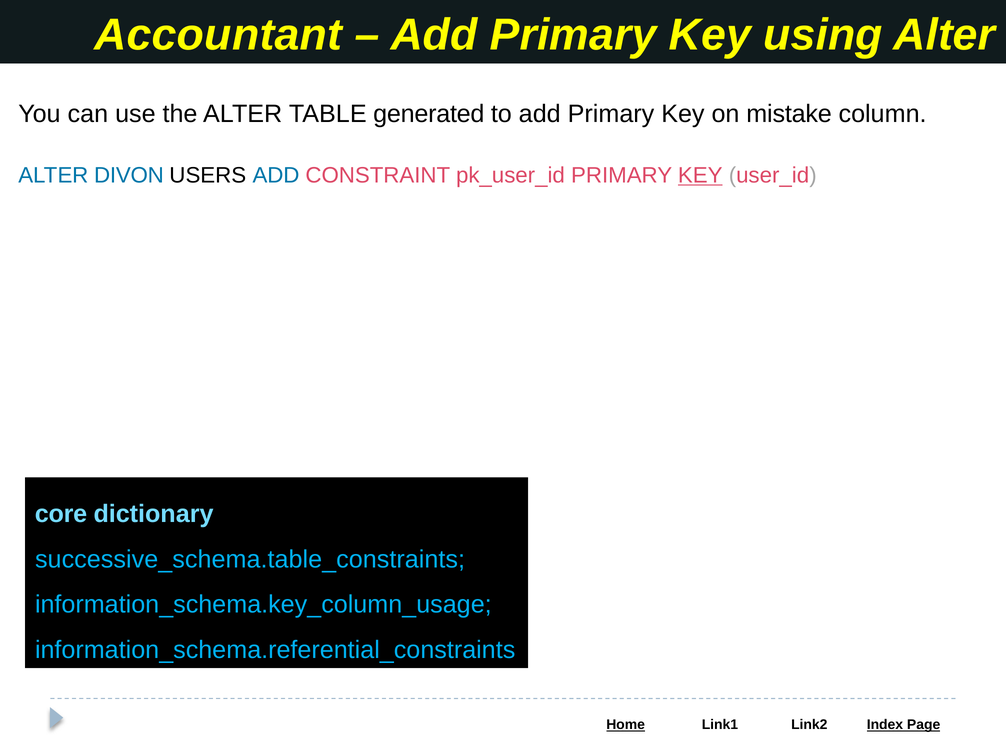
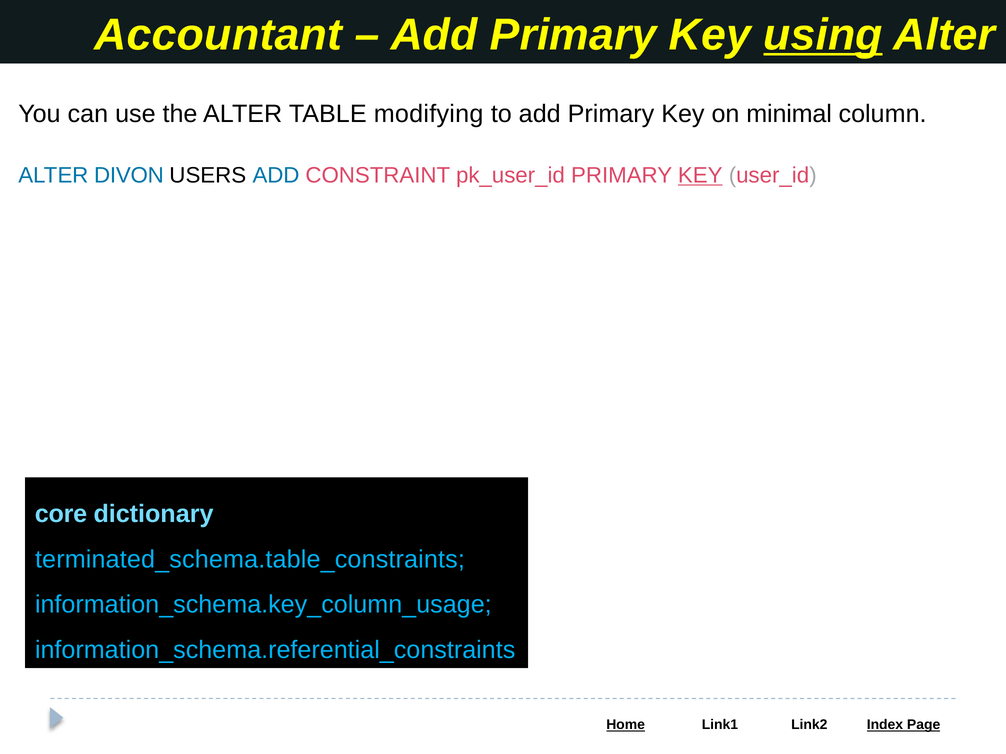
using underline: none -> present (823, 35)
generated: generated -> modifying (429, 114)
mistake: mistake -> minimal (789, 114)
successive_schema.table_constraints: successive_schema.table_constraints -> terminated_schema.table_constraints (250, 560)
